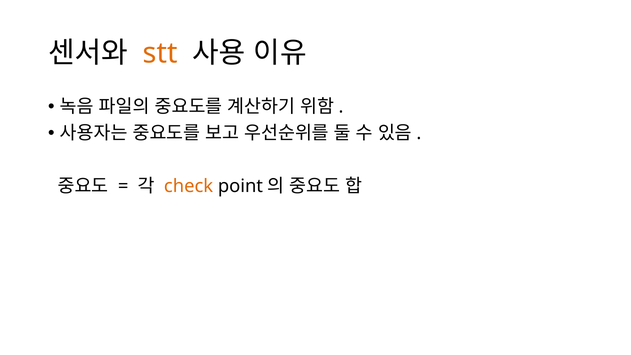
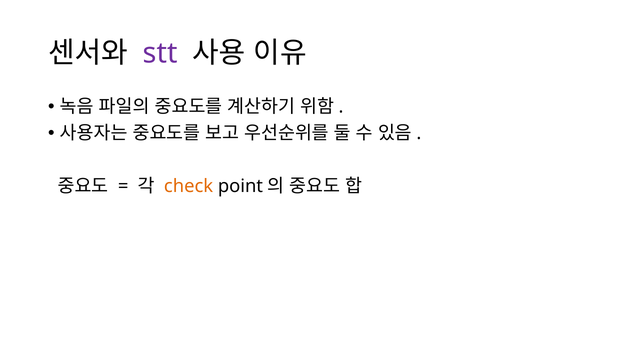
stt colour: orange -> purple (160, 53)
